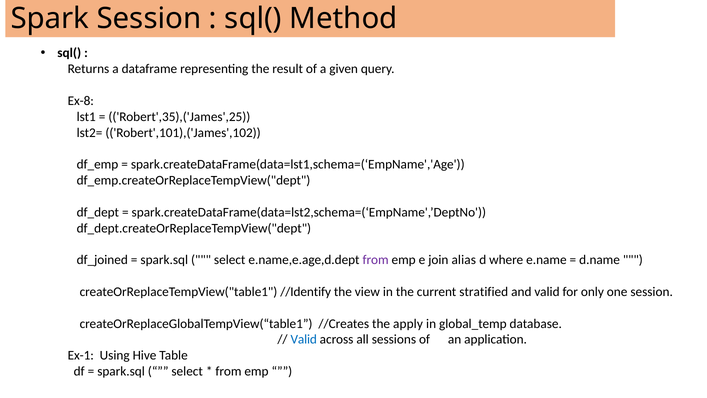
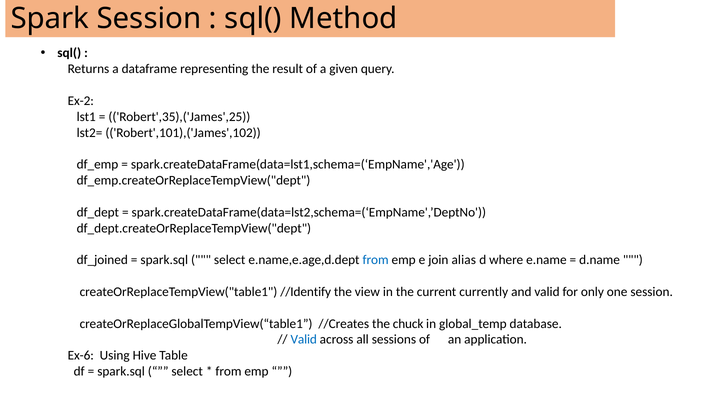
Ex-8: Ex-8 -> Ex-2 (81, 101)
from colour: purple -> blue (376, 260)
stratified: stratified -> currently (484, 292)
apply: apply -> chuck (408, 323)
Ex-1: Ex-1 -> Ex-6 (81, 355)
